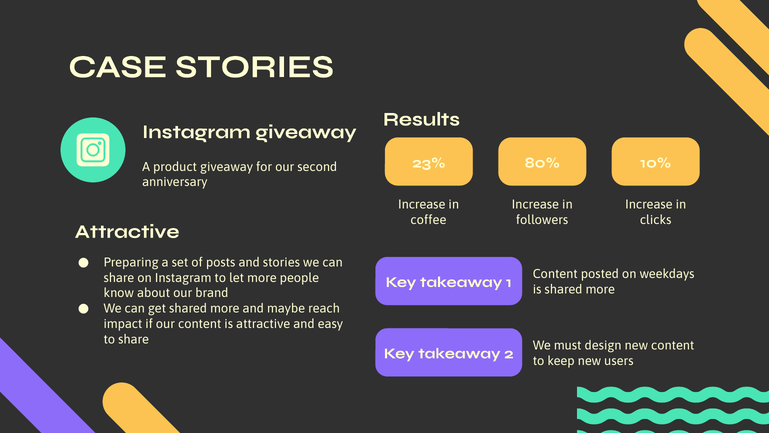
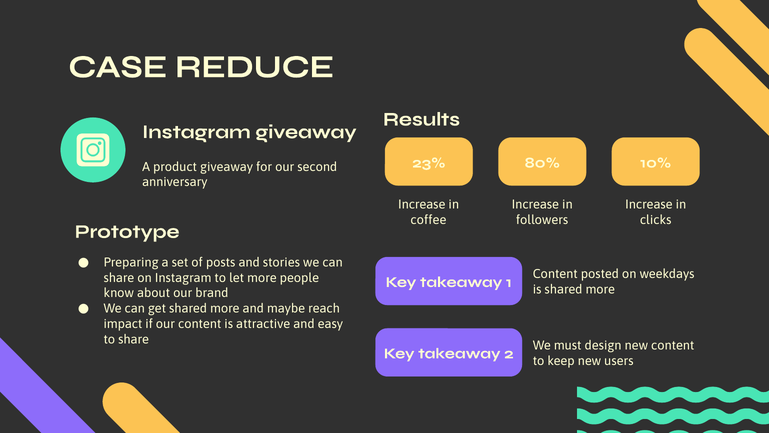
CASE STORIES: STORIES -> REDUCE (255, 67)
Attractive: Attractive -> Prototype (127, 231)
